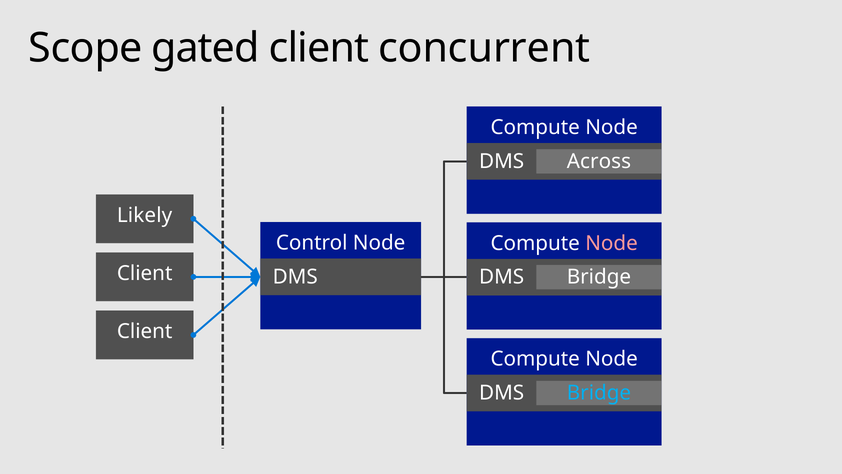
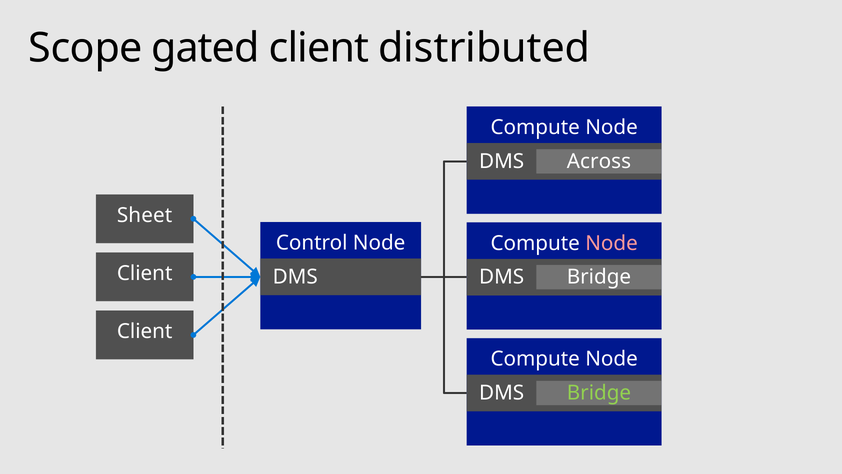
concurrent: concurrent -> distributed (484, 48)
Likely: Likely -> Sheet (145, 215)
Bridge colour: light blue -> light green (599, 393)
